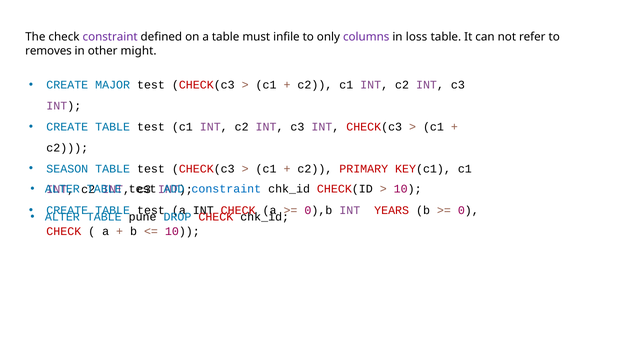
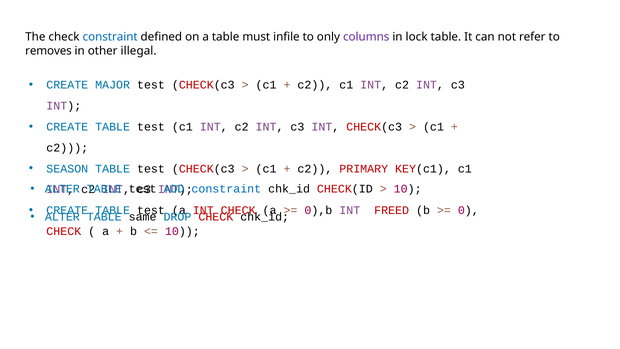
constraint colour: purple -> blue (110, 37)
loss: loss -> lock (417, 37)
might: might -> illegal (139, 51)
INT colour: black -> red (203, 210)
YEARS: YEARS -> FREED (392, 210)
pune: pune -> same (143, 217)
